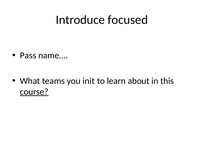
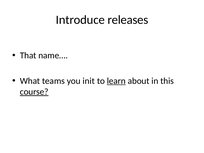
focused: focused -> releases (128, 20)
Pass: Pass -> That (28, 55)
learn underline: none -> present (116, 81)
